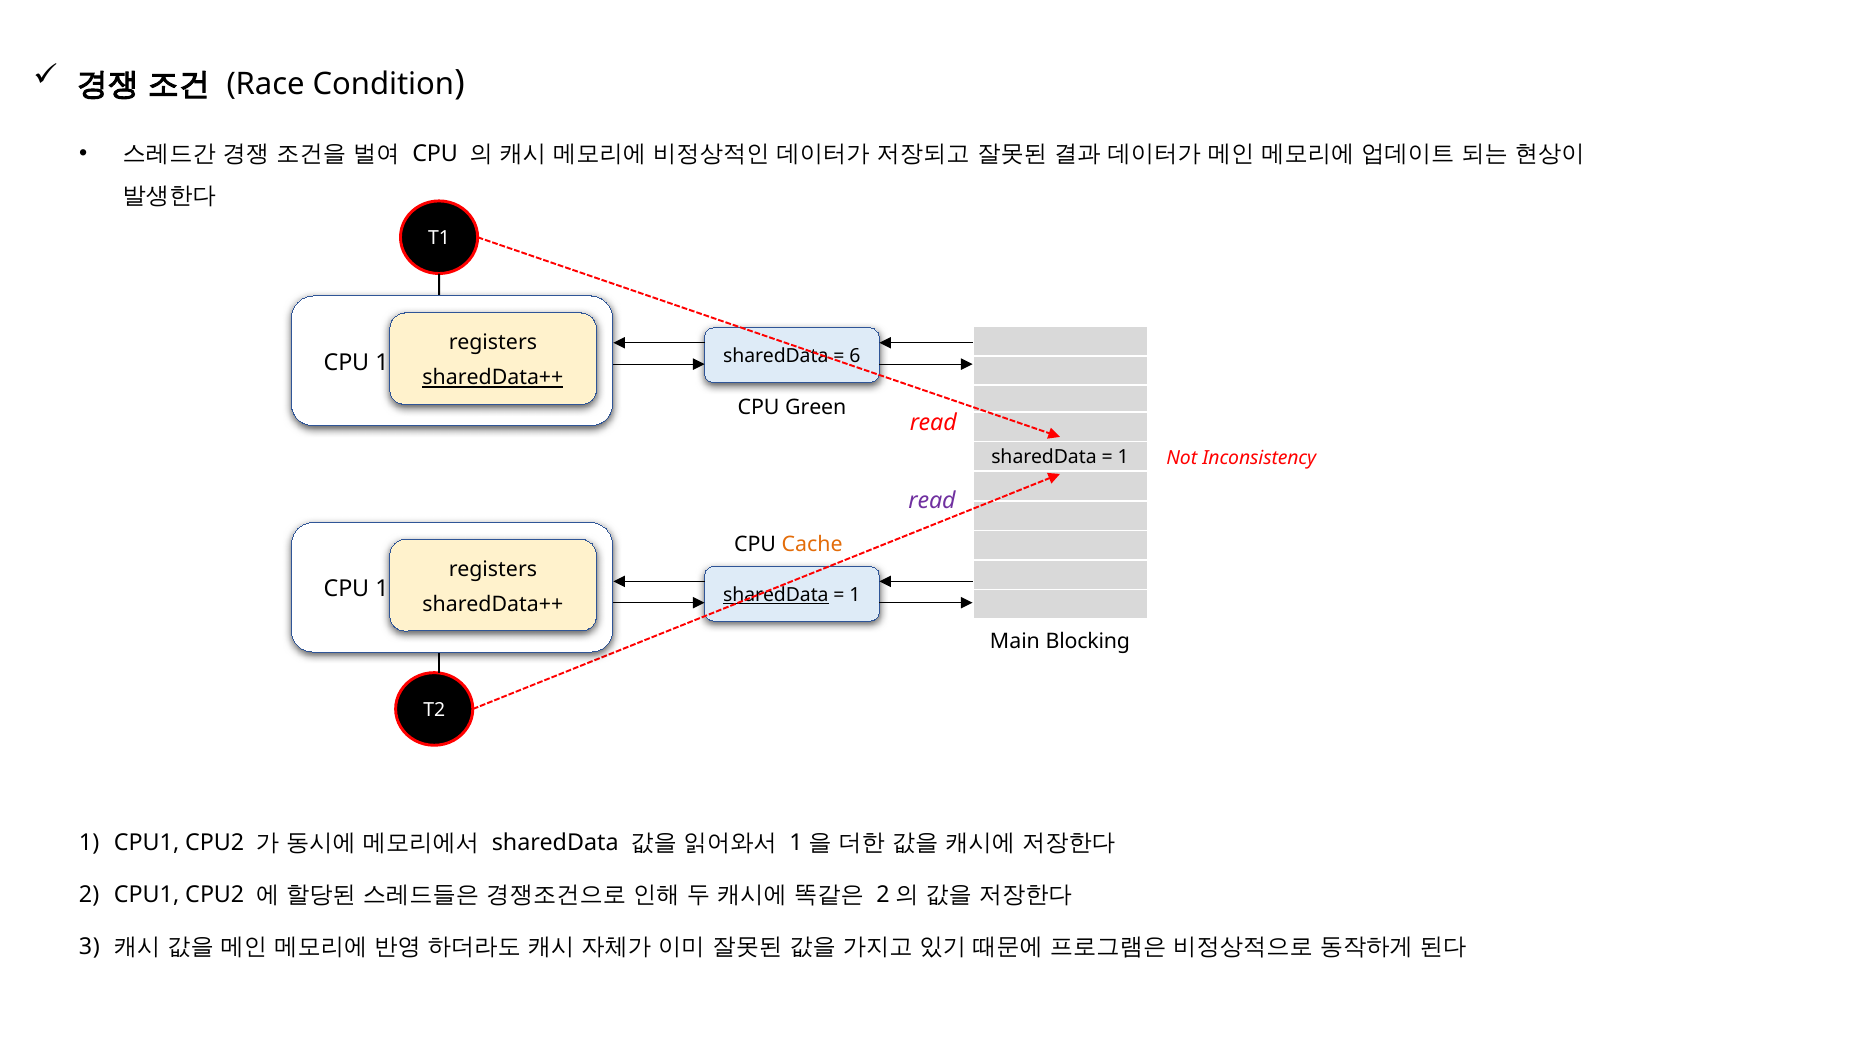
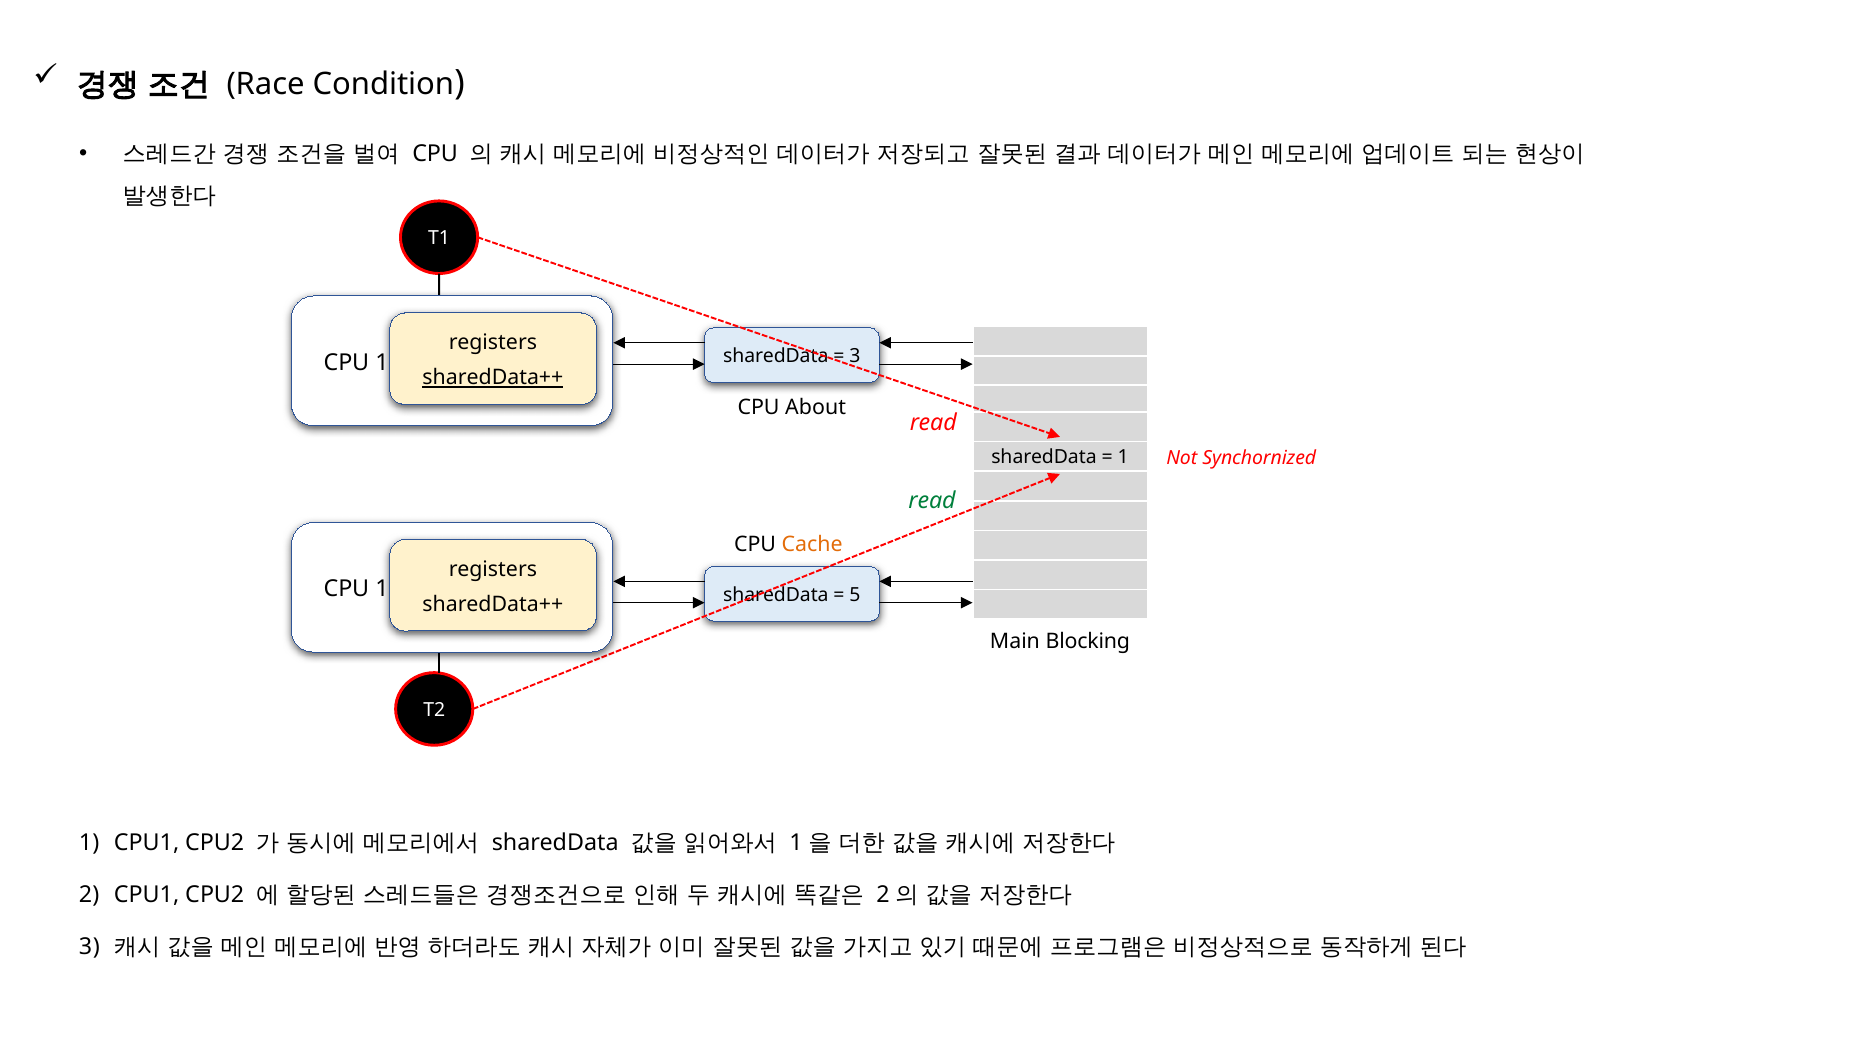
6: 6 -> 3 (855, 357)
Green: Green -> About (816, 408)
Inconsistency: Inconsistency -> Synchornized (1259, 458)
read colour: purple -> green (932, 501)
sharedData underline: present -> none (776, 595)
1: 1 -> 5 (855, 595)
